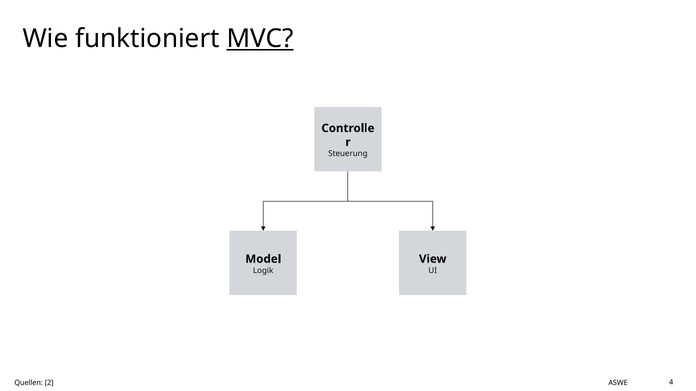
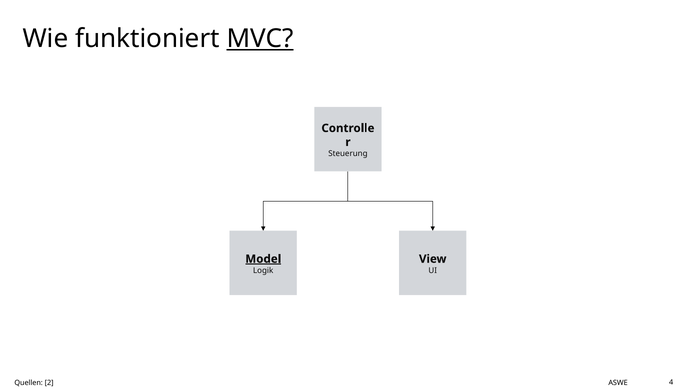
Model underline: none -> present (263, 259)
